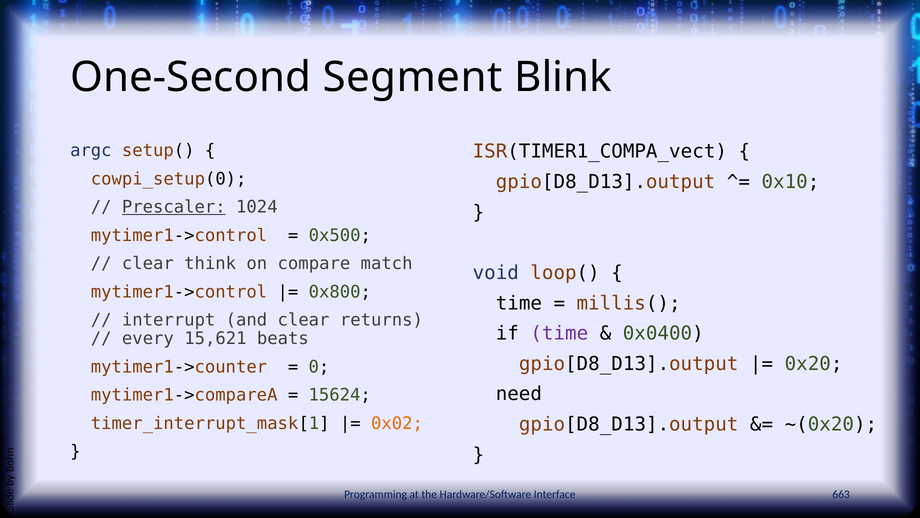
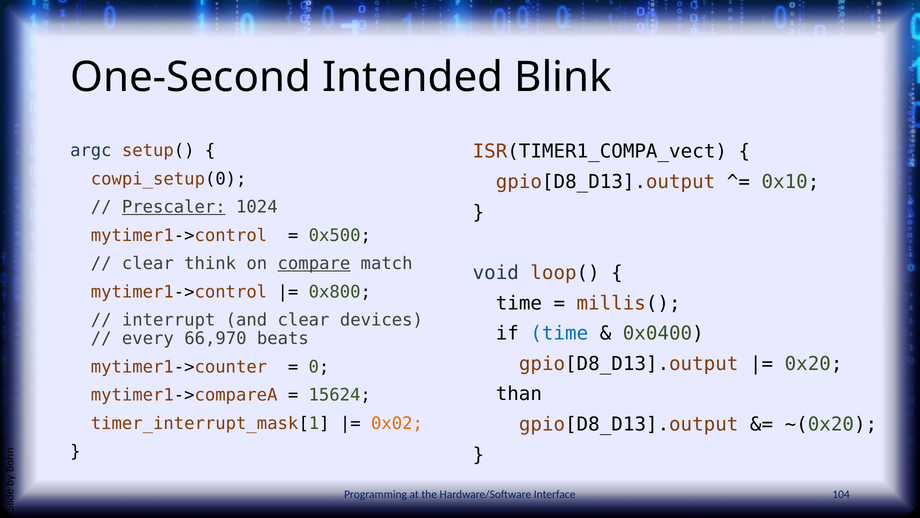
Segment: Segment -> Intended (413, 77)
compare underline: none -> present (314, 263)
returns: returns -> devices (381, 320)
time colour: purple -> blue (559, 333)
15,621: 15,621 -> 66,970 (215, 338)
need: need -> than (519, 394)
663: 663 -> 104 (841, 494)
